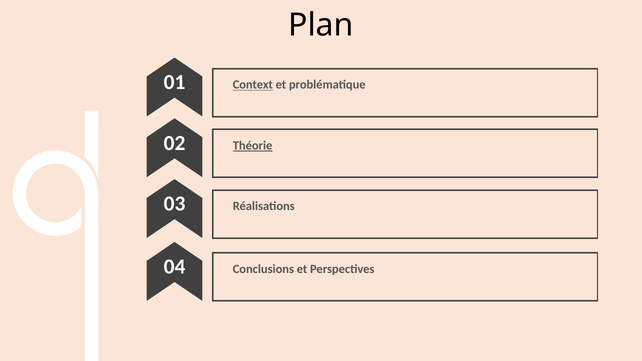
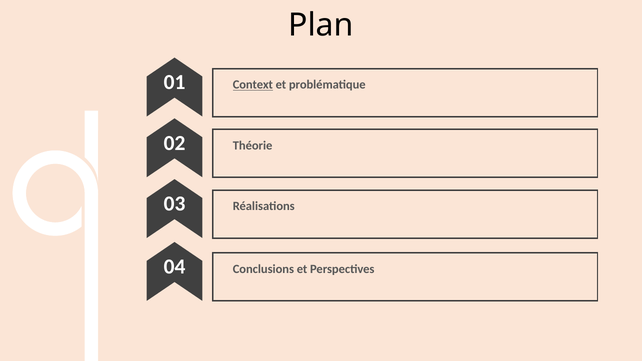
Théorie underline: present -> none (253, 146)
